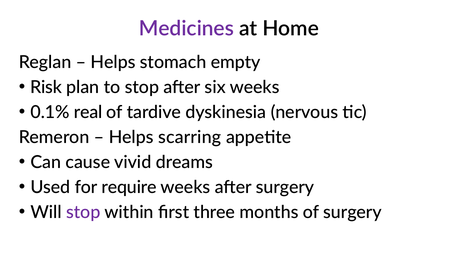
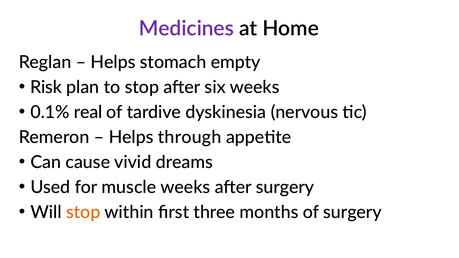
scarring: scarring -> through (190, 138)
require: require -> muscle (129, 188)
stop colour: purple -> orange (83, 213)
